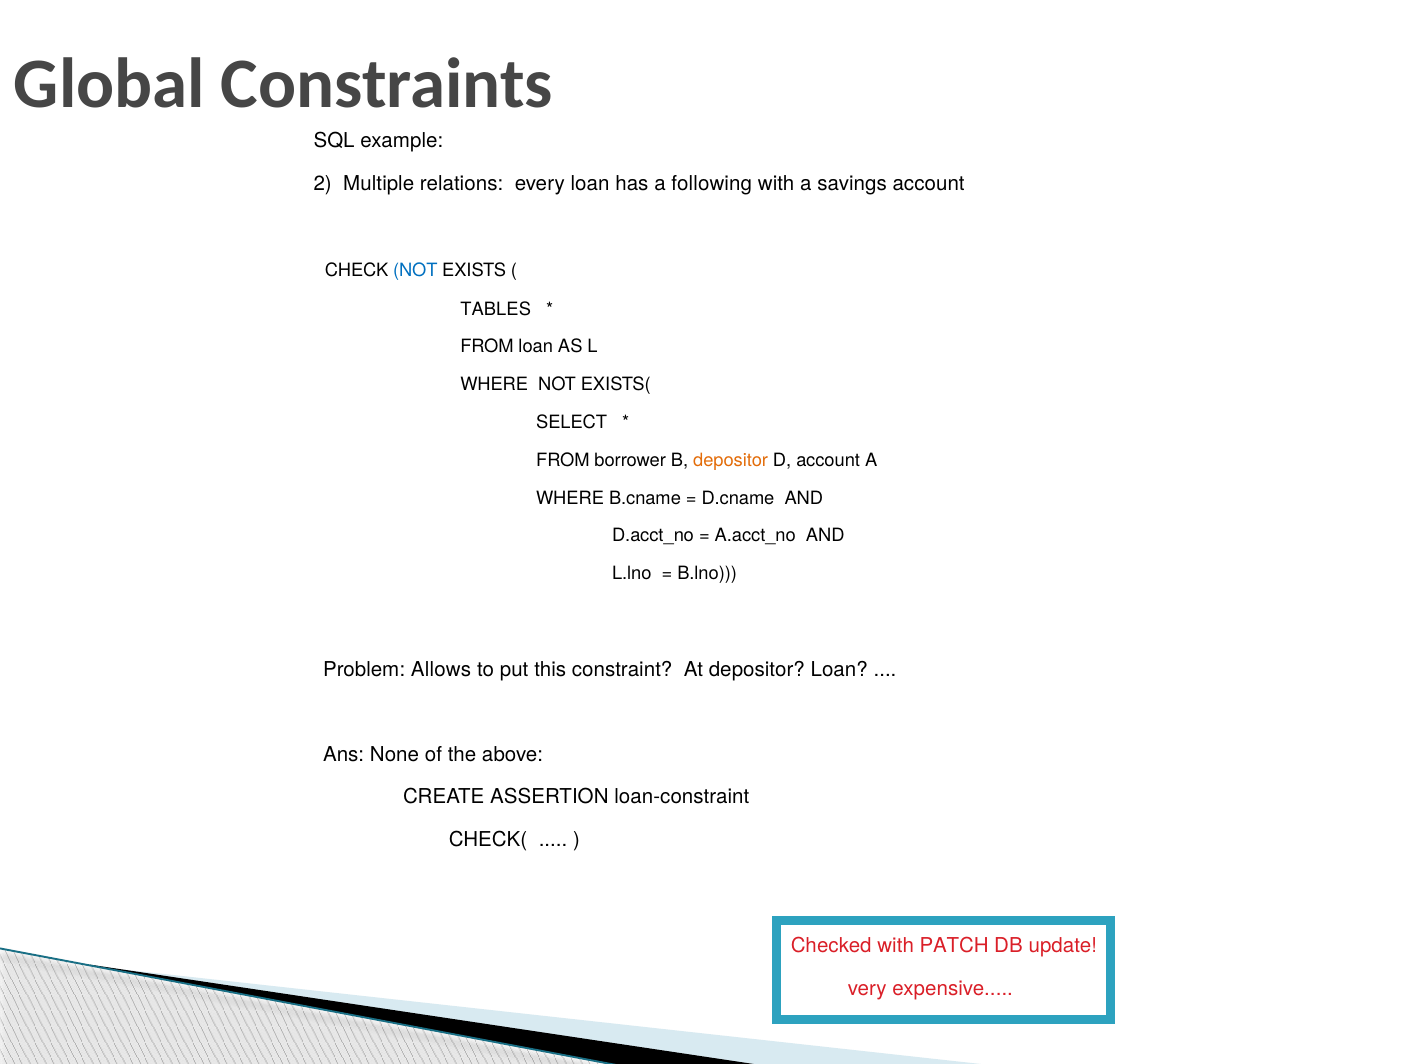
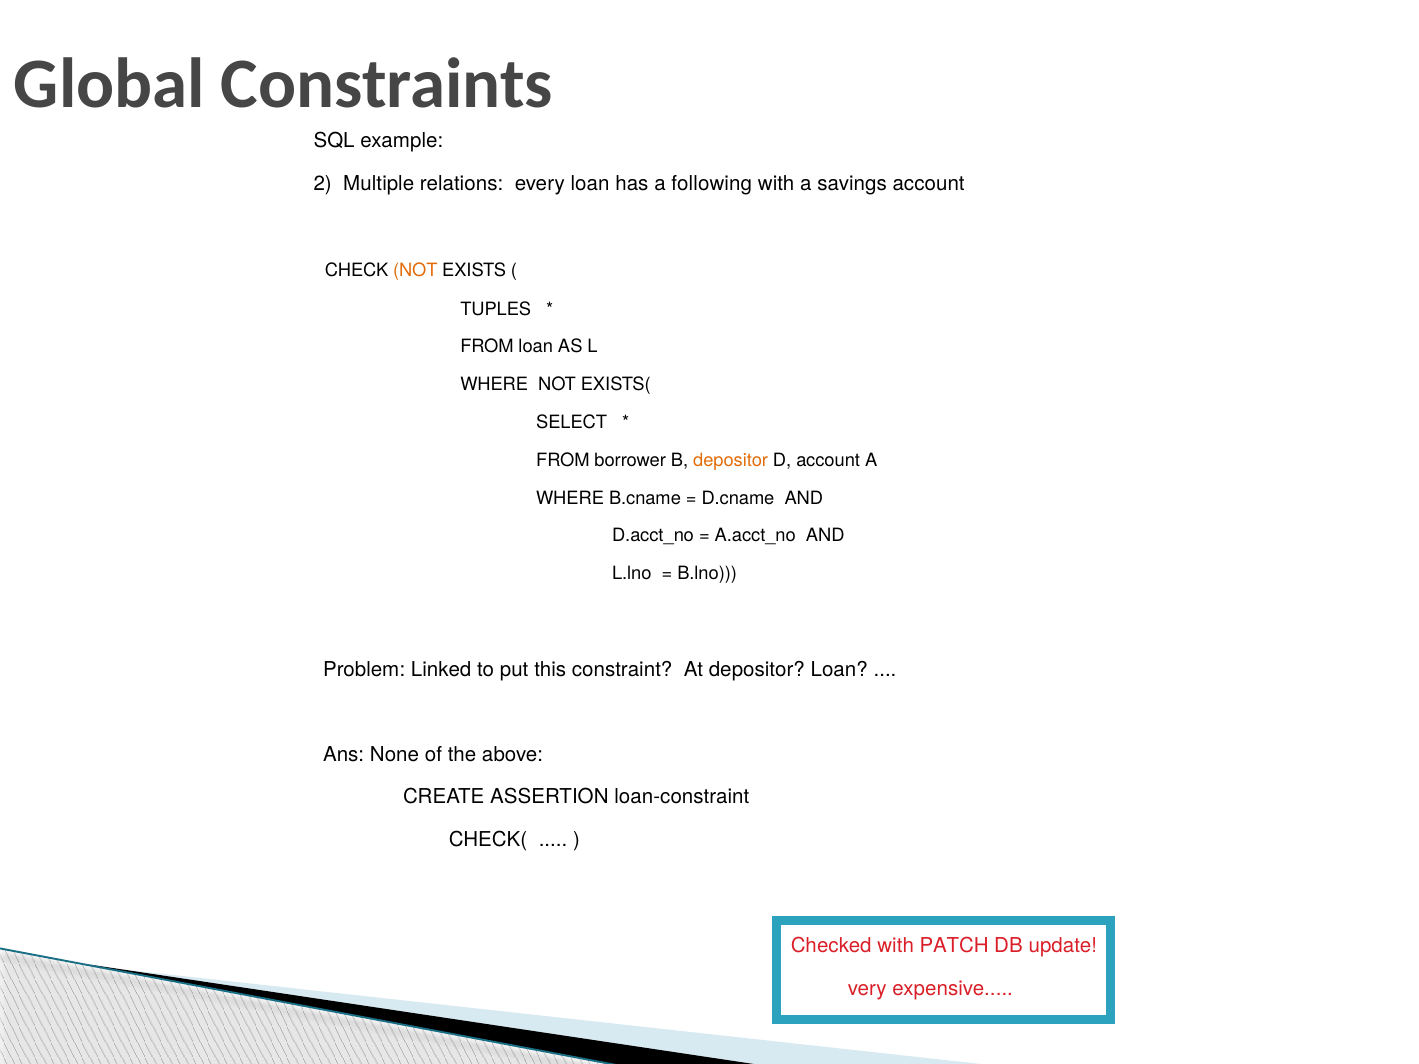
NOT colour: blue -> orange (415, 270)
TABLES: TABLES -> TUPLES (496, 309)
Allows: Allows -> Linked (441, 669)
